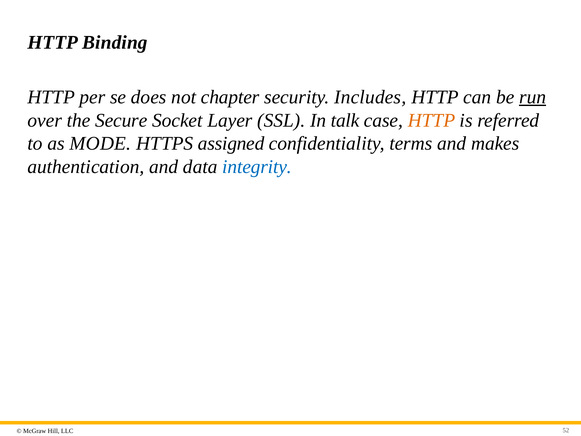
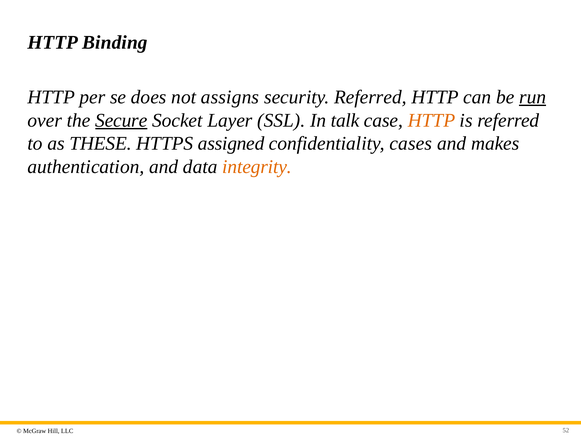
chapter: chapter -> assigns (230, 97)
security Includes: Includes -> Referred (370, 97)
Secure underline: none -> present (121, 120)
MODE: MODE -> THESE (101, 143)
terms: terms -> cases (411, 143)
integrity colour: blue -> orange (257, 167)
